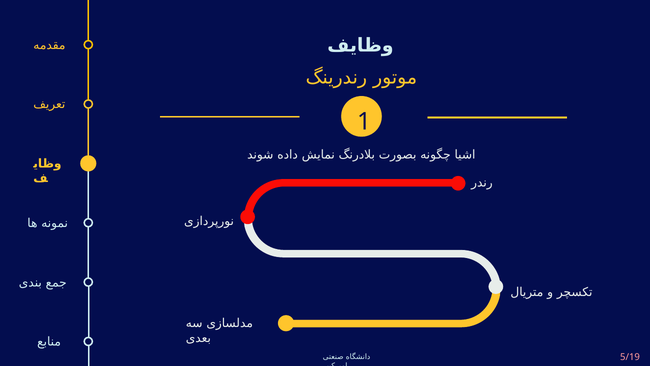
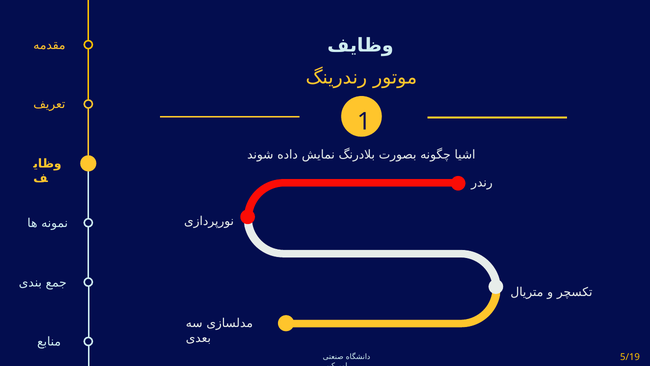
5/19 colour: pink -> yellow (630, 357)
